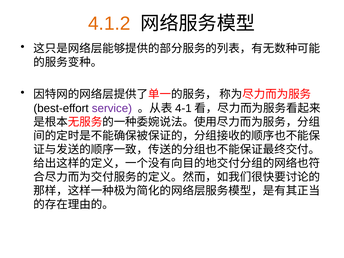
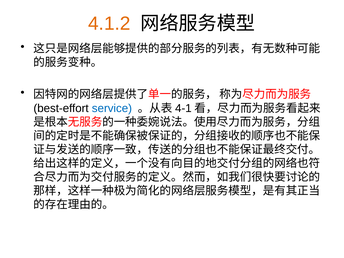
service colour: purple -> blue (112, 108)
